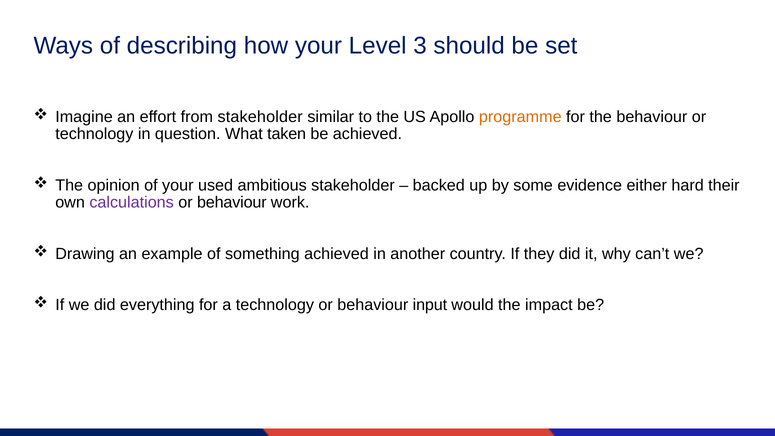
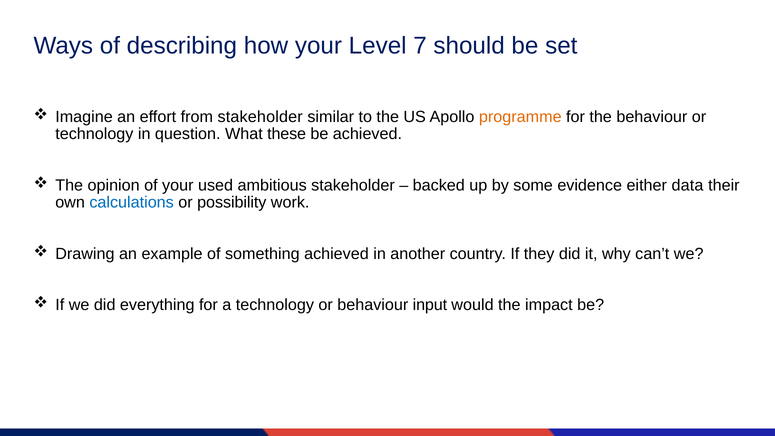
3: 3 -> 7 (420, 46)
taken: taken -> these (287, 134)
hard: hard -> data (688, 185)
calculations colour: purple -> blue (132, 203)
behaviour: behaviour -> possibility (232, 203)
